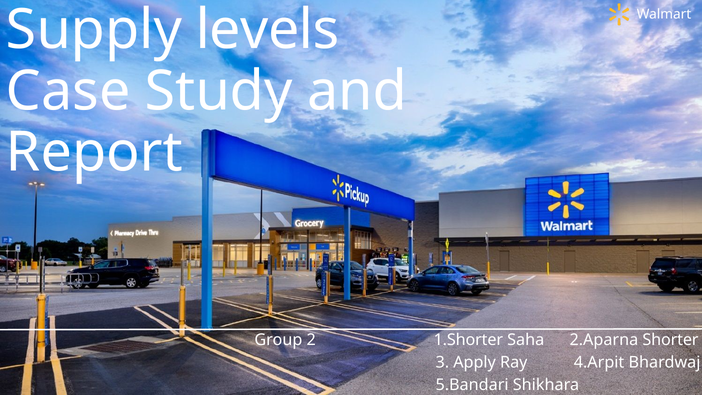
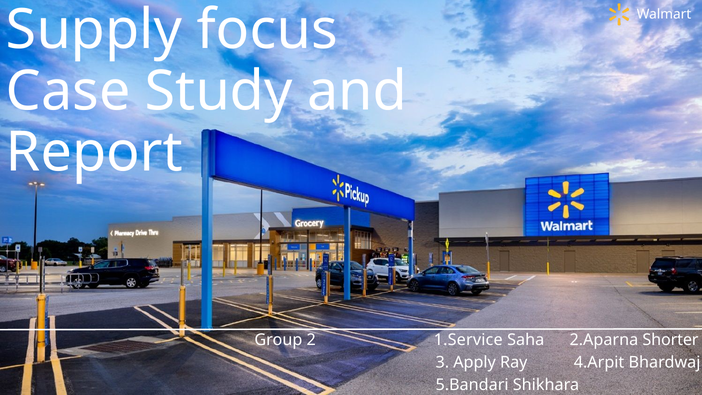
levels: levels -> focus (267, 30)
1.Shorter: 1.Shorter -> 1.Service (468, 340)
